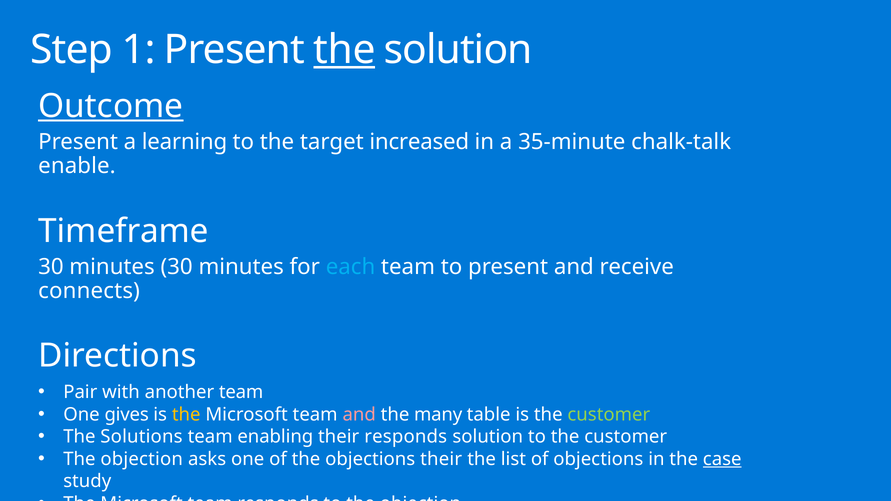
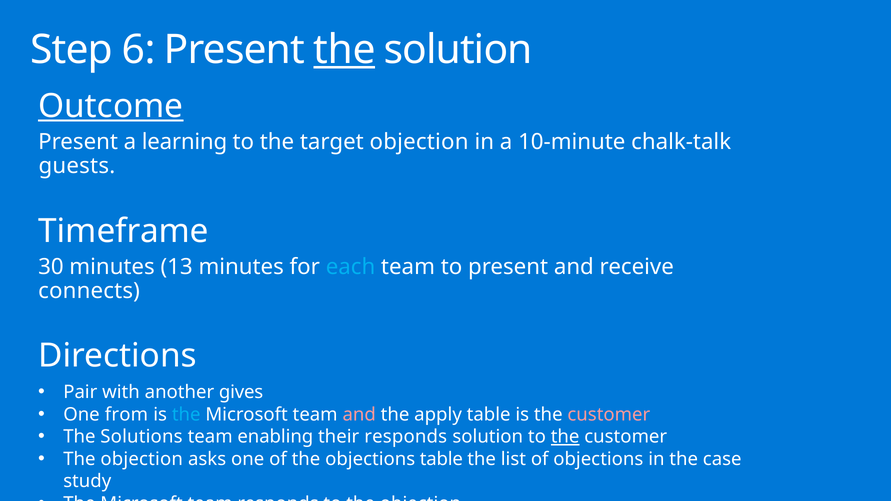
1: 1 -> 6 (139, 50)
target increased: increased -> objection (419, 142)
35-minute: 35-minute -> 10-minute (572, 142)
enable: enable -> guests (77, 166)
minutes 30: 30 -> 13 (177, 267)
another team: team -> gives (241, 392)
One gives: gives -> from (126, 415)
the colour: yellow -> light blue (186, 415)
many: many -> apply (438, 415)
customer colour: light green -> pink (609, 415)
the underline: none -> present (565, 437)
objections their: their -> table (441, 459)
case underline: present -> none (722, 459)
